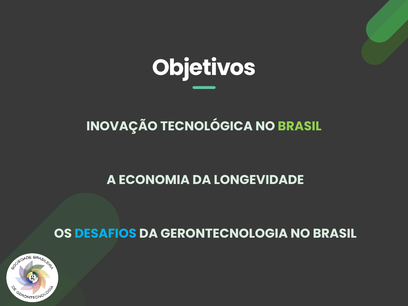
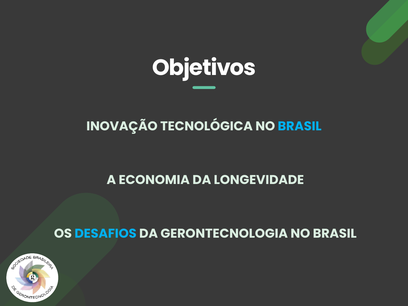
BRASIL colour: light green -> light blue (300, 126)
